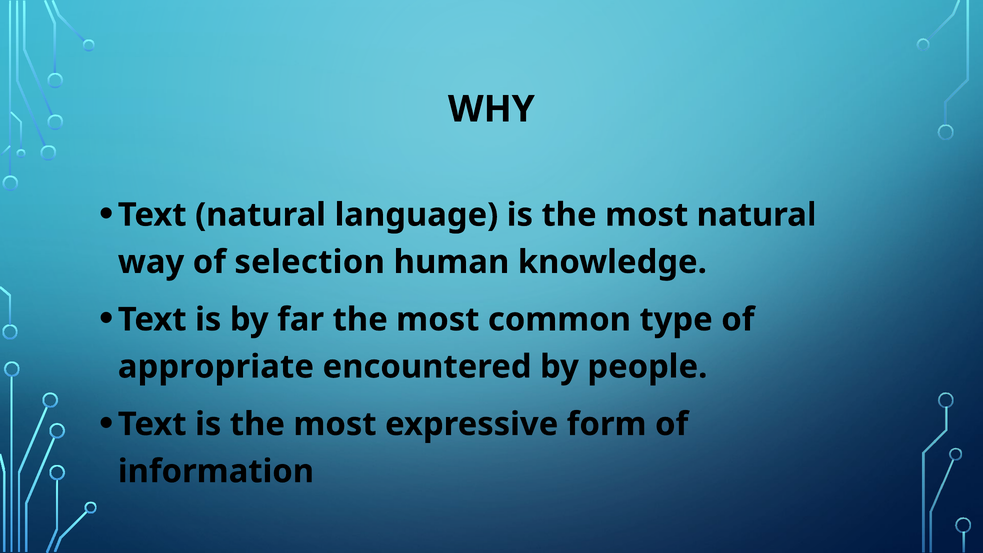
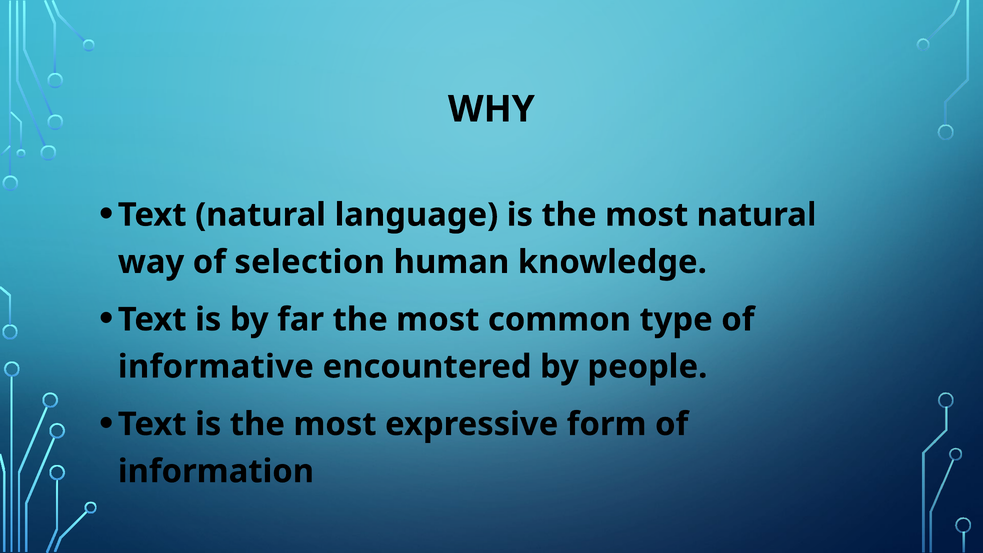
appropriate: appropriate -> informative (216, 367)
